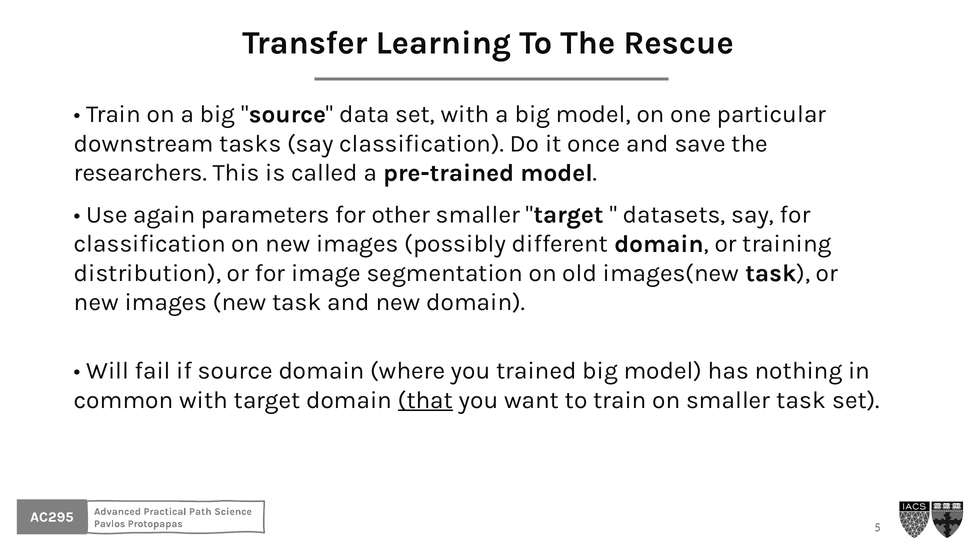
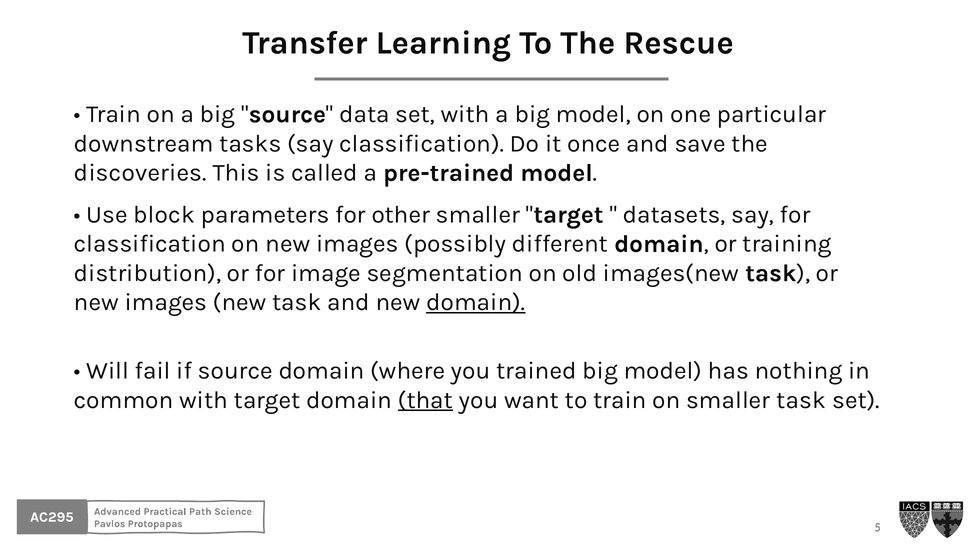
researchers: researchers -> discoveries (140, 173)
again: again -> block (164, 215)
domain underline: none -> present (476, 302)
